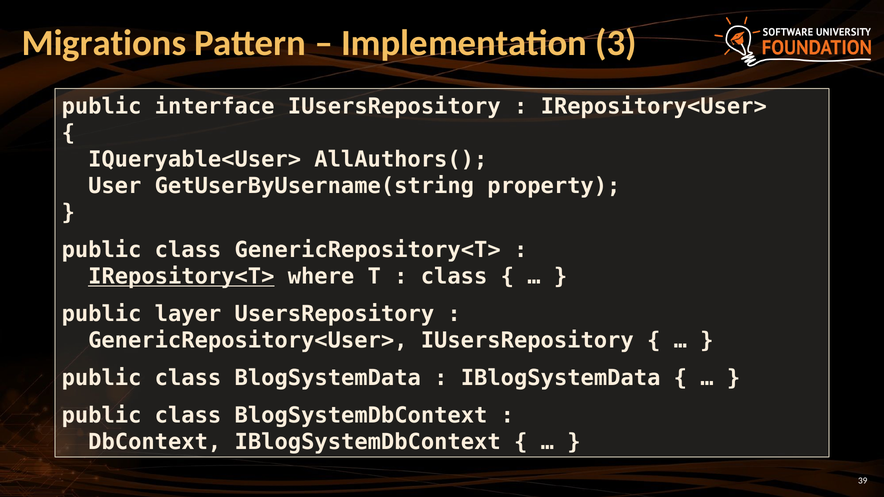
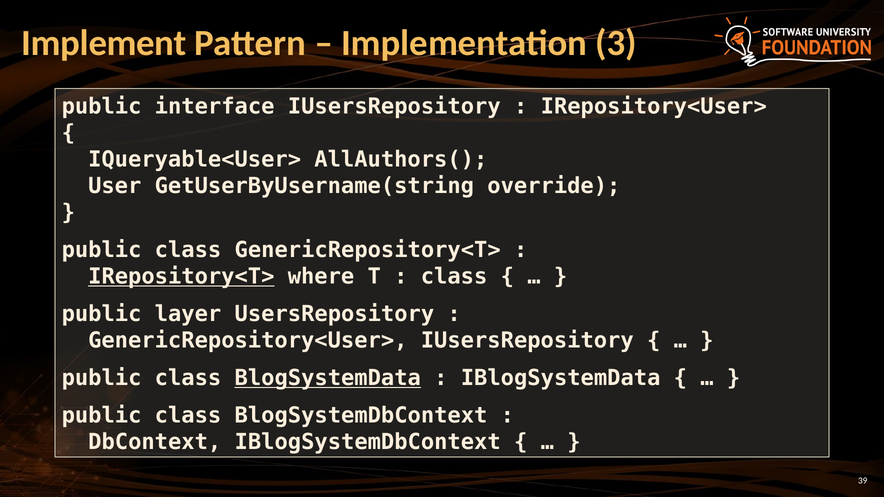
Migrations: Migrations -> Implement (104, 43)
property: property -> override (554, 186)
BlogSystemData underline: none -> present (328, 378)
